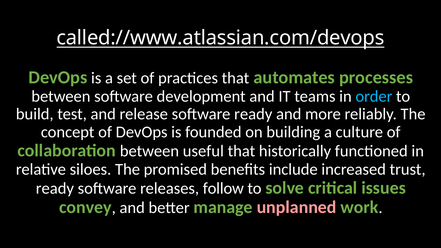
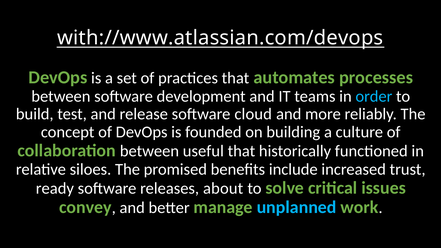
called://www.atlassian.com/devops: called://www.atlassian.com/devops -> with://www.atlassian.com/devops (220, 38)
software ready: ready -> cloud (253, 114)
follow: follow -> about (223, 188)
unplanned colour: pink -> light blue (297, 207)
